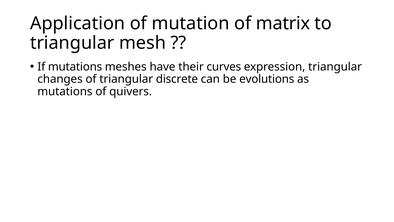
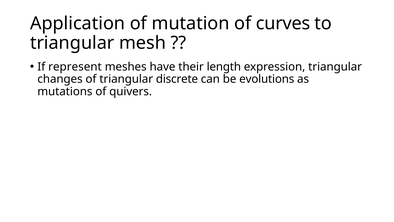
matrix: matrix -> curves (283, 23)
If mutations: mutations -> represent (75, 67)
curves: curves -> length (224, 67)
